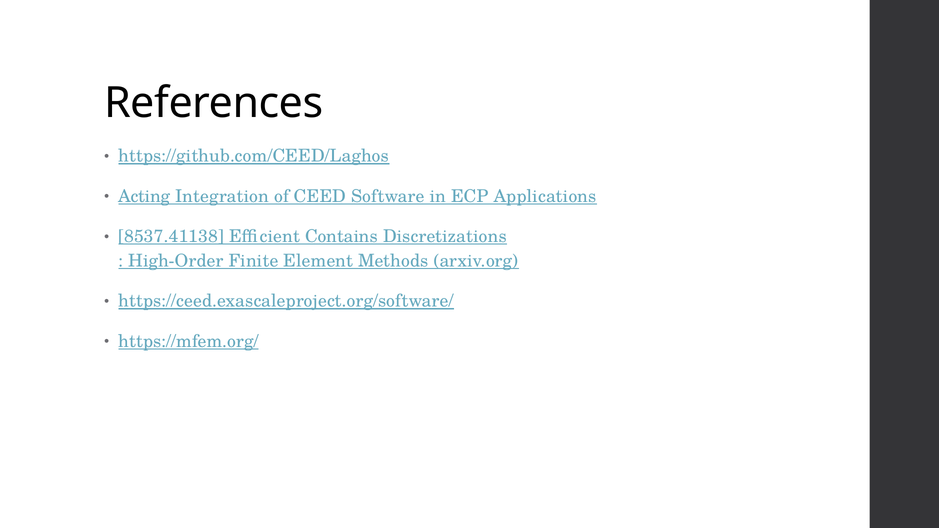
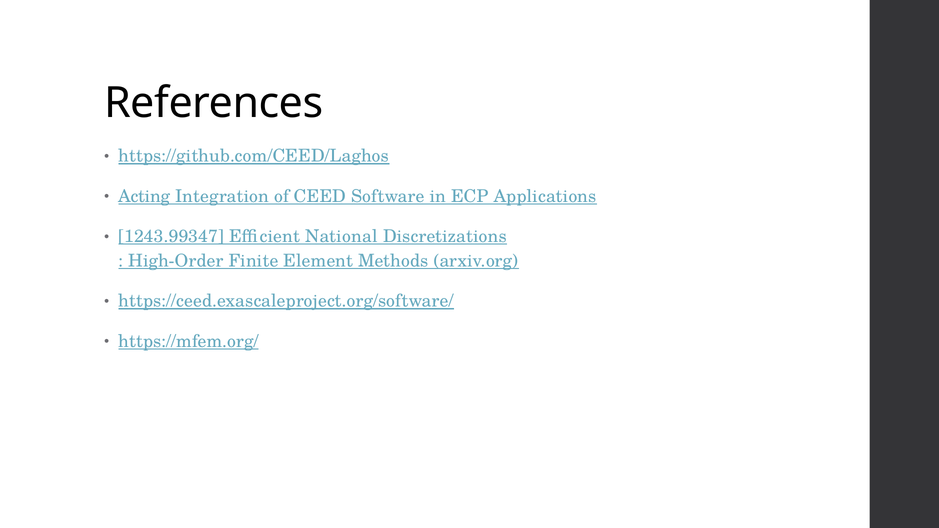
8537.41138: 8537.41138 -> 1243.99347 (171, 237)
Contains: Contains -> National (341, 237)
